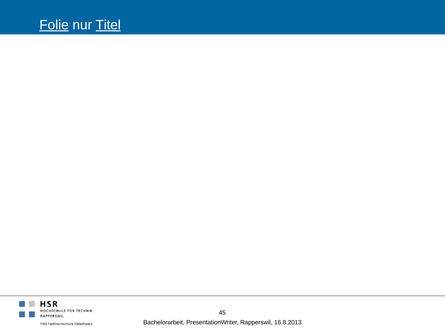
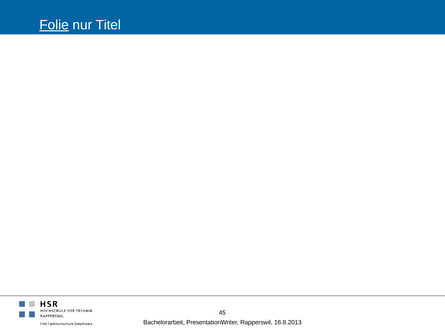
Titel underline: present -> none (108, 25)
